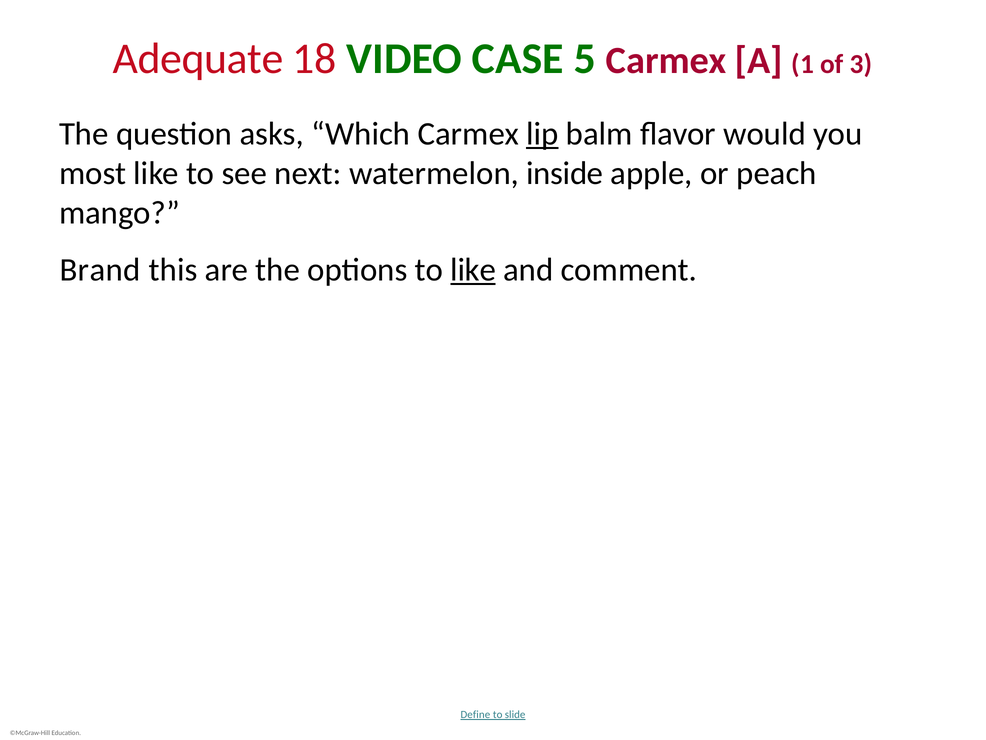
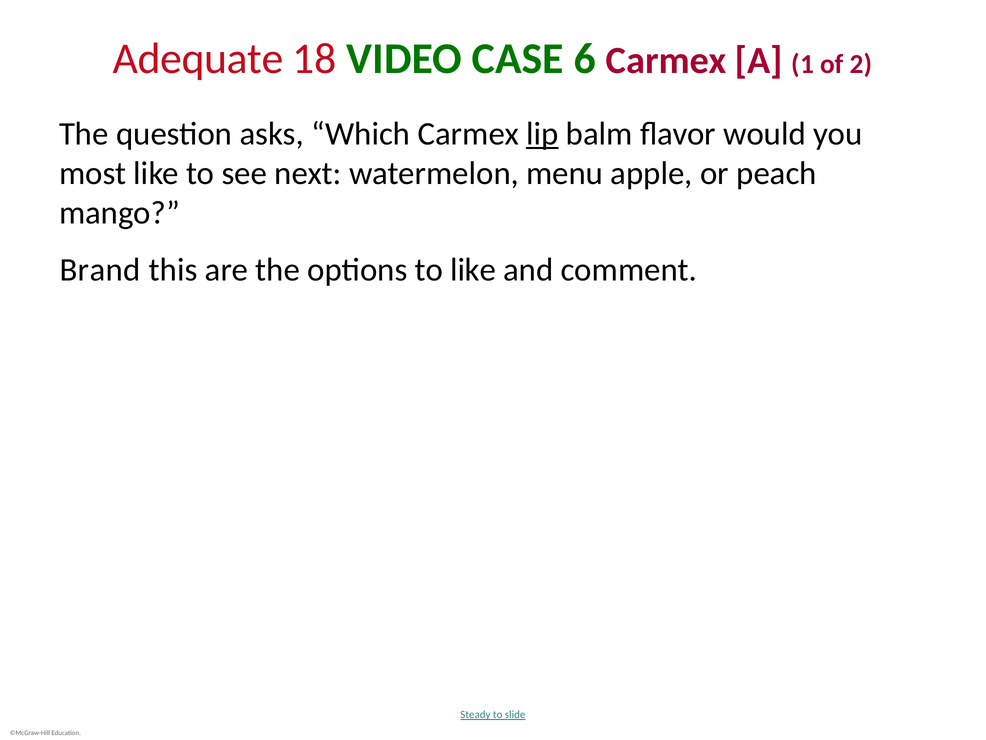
5: 5 -> 6 (585, 59)
3: 3 -> 2 (861, 64)
inside: inside -> menu (565, 173)
like underline: present -> none (473, 270)
Define: Define -> Steady (475, 714)
